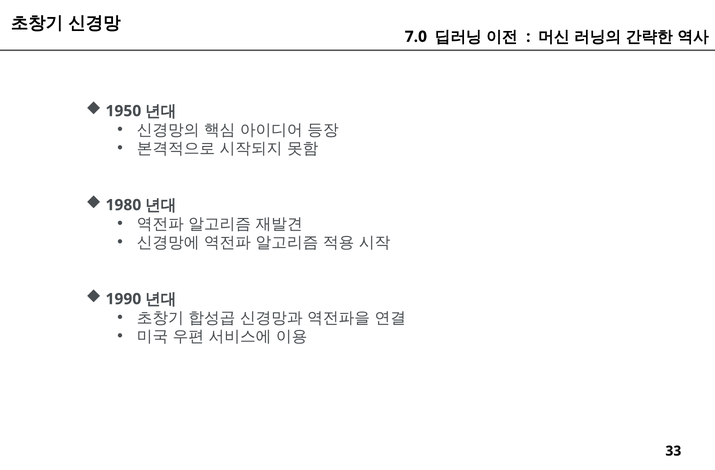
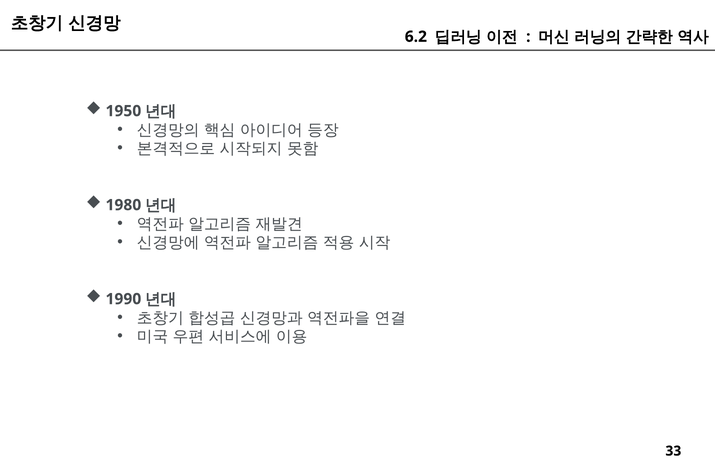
7.0: 7.0 -> 6.2 (416, 37)
